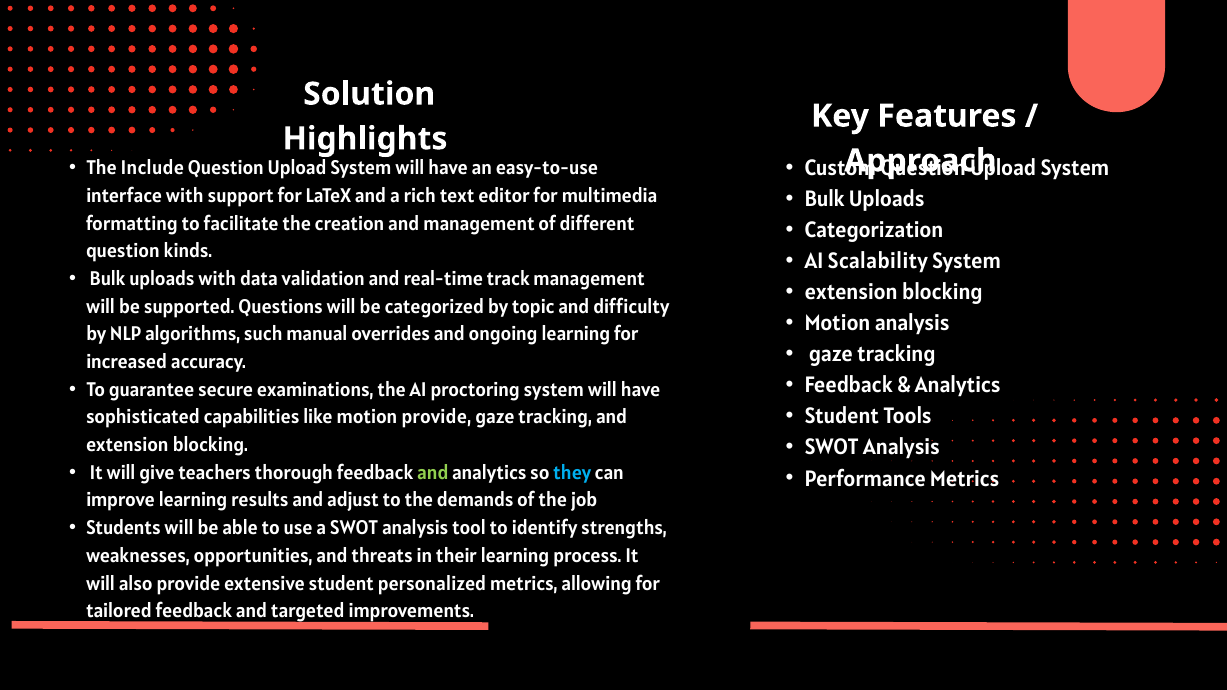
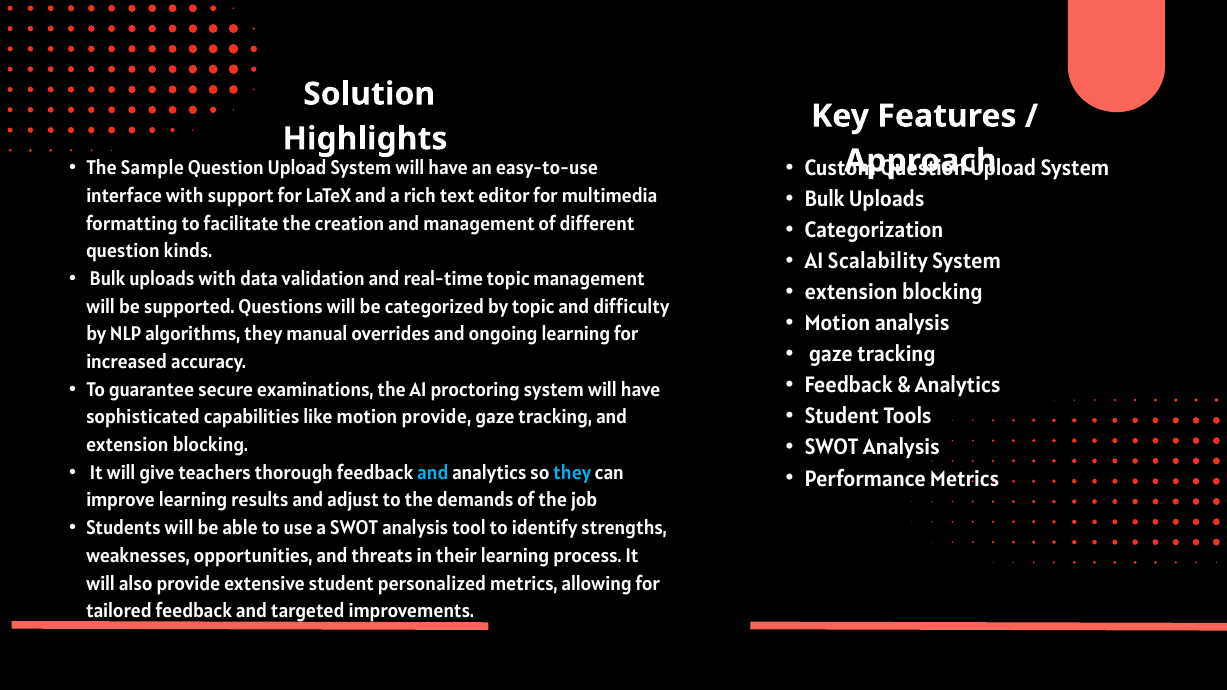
Include: Include -> Sample (152, 168)
real-time track: track -> topic (508, 279)
algorithms such: such -> they (263, 335)
and colour: light green -> light blue (433, 473)
